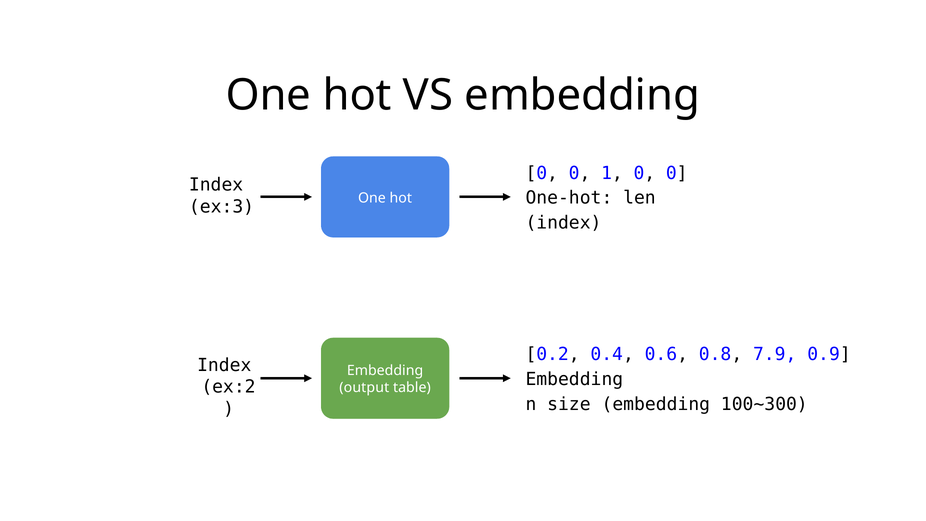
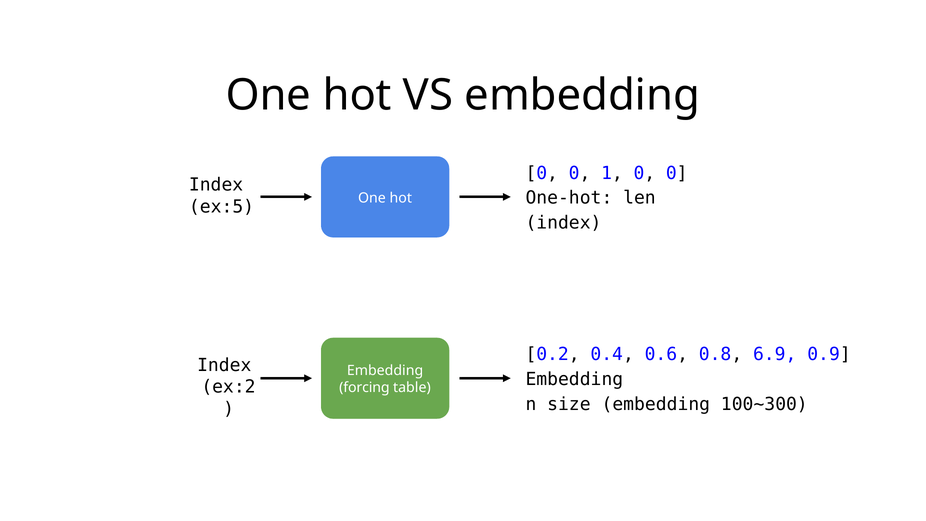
ex:3: ex:3 -> ex:5 (222, 207)
7.9: 7.9 -> 6.9 (775, 354)
output: output -> forcing (364, 388)
